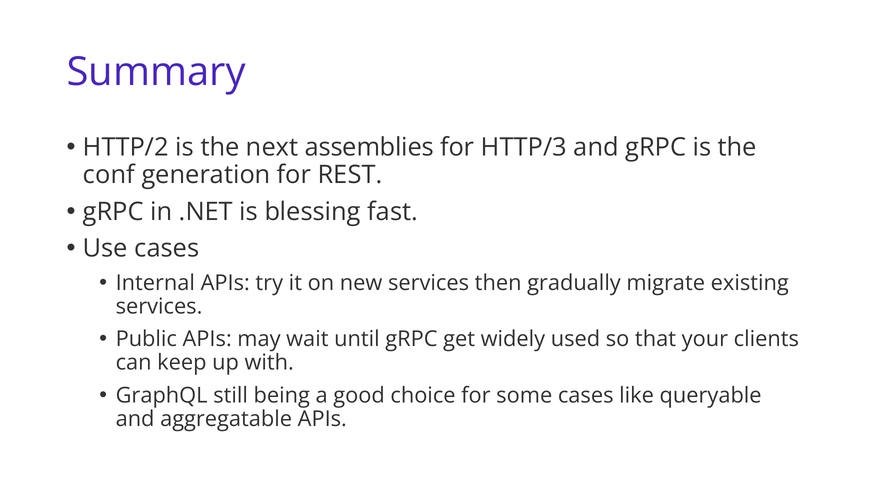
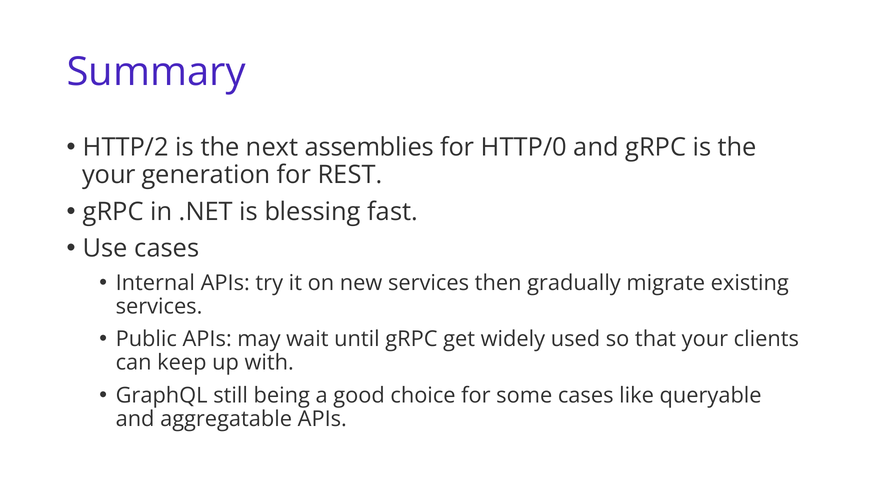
HTTP/3: HTTP/3 -> HTTP/0 (524, 148)
conf: conf -> your (109, 175)
